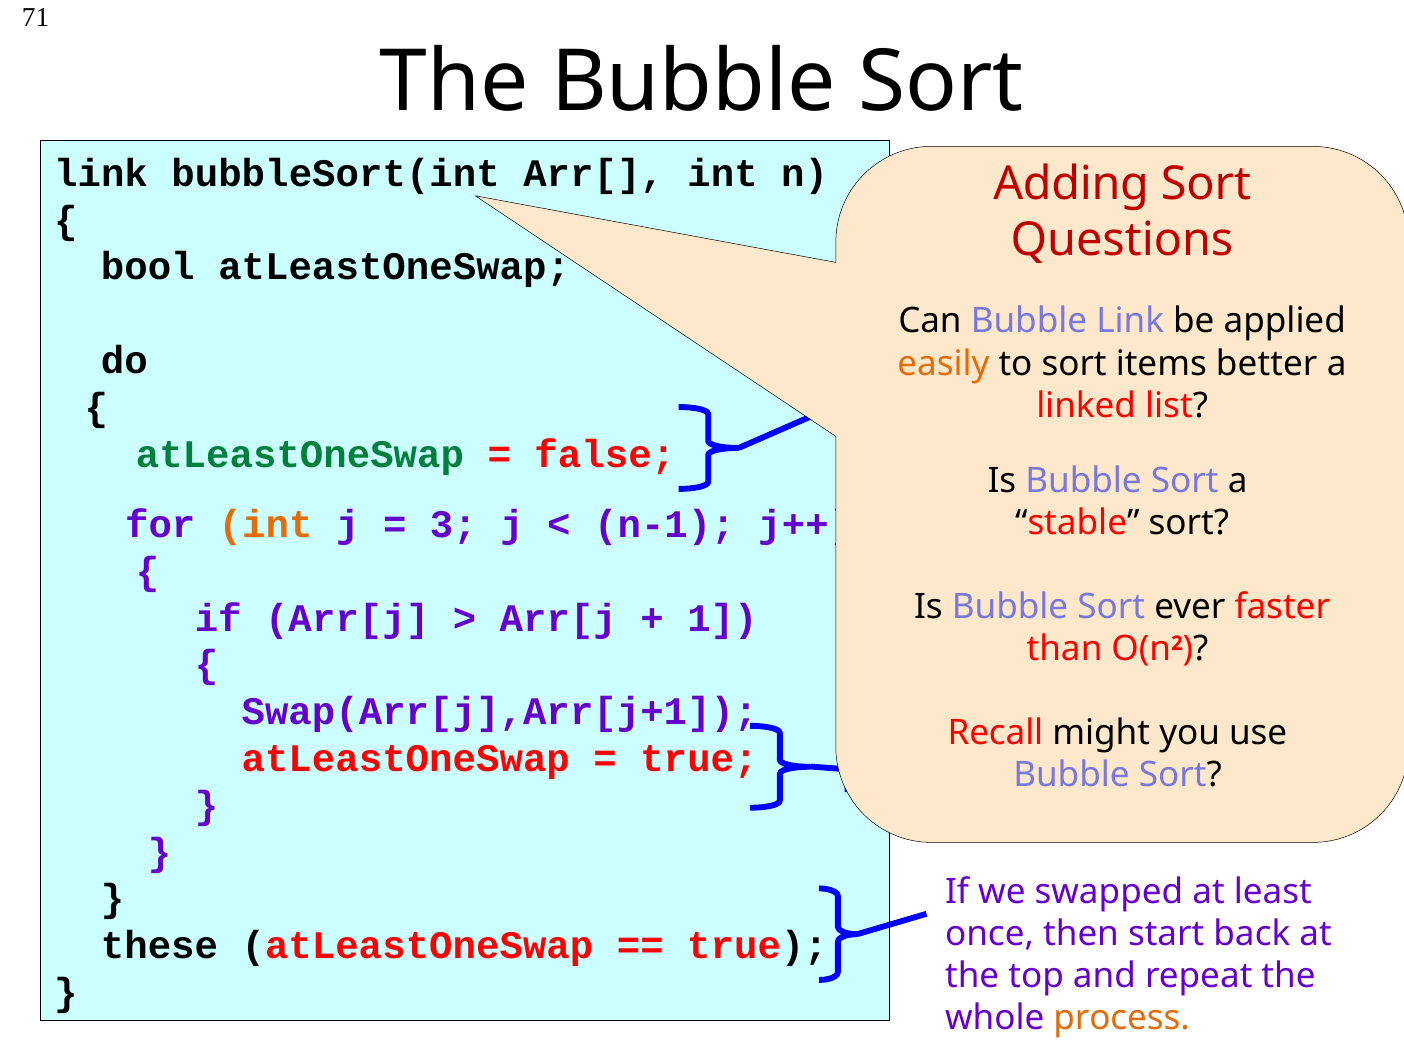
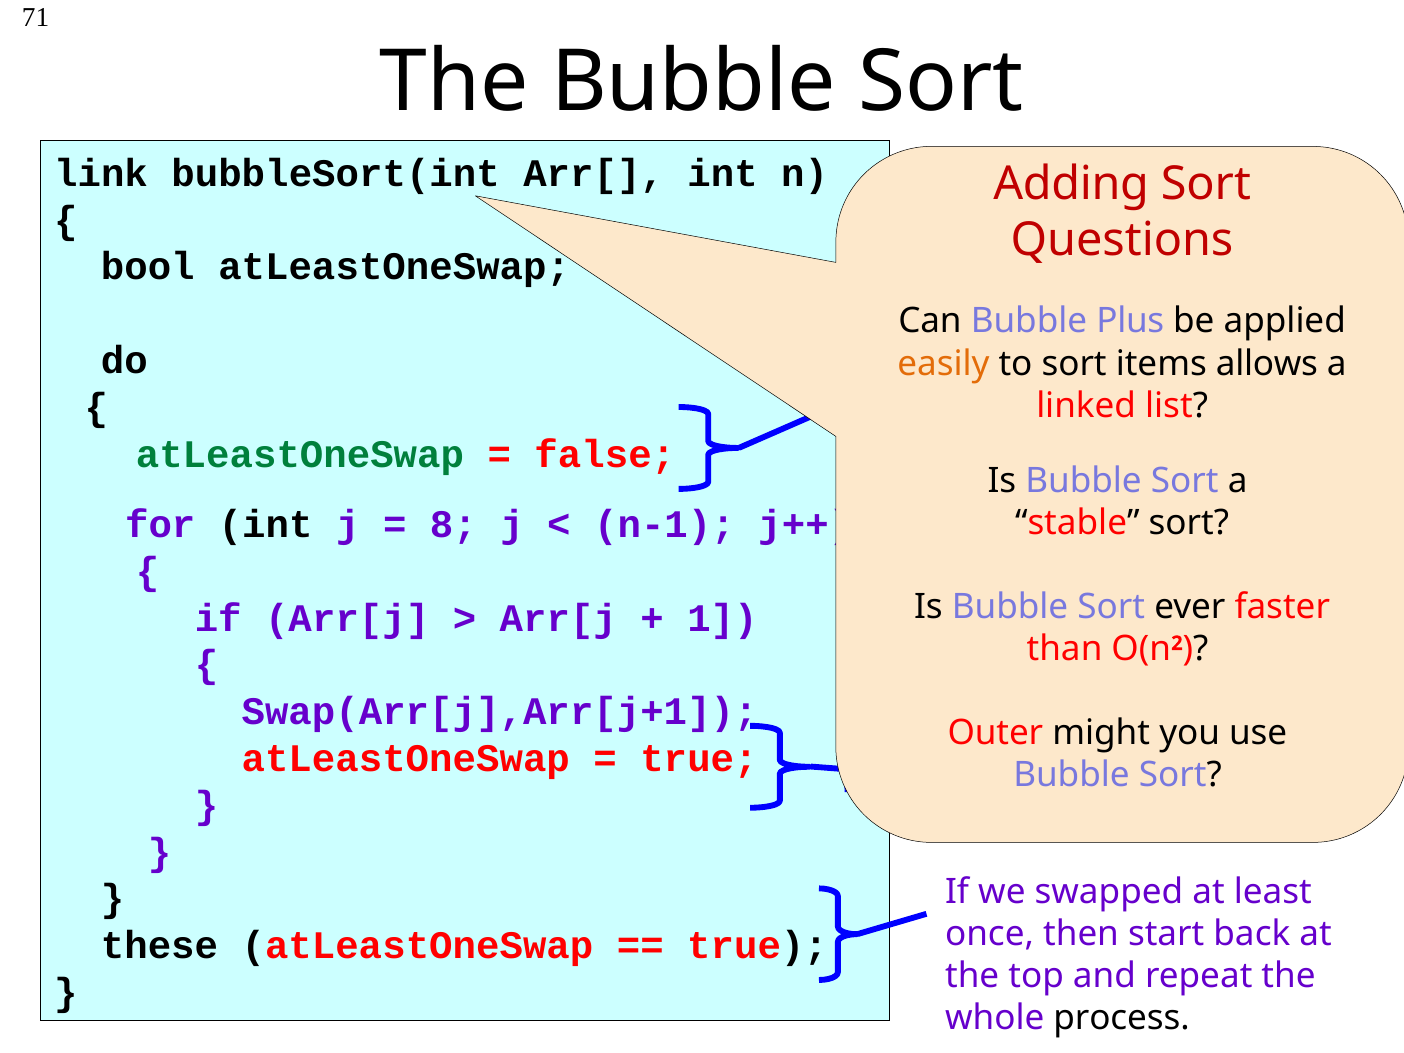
Link: Link -> Plus (1130, 321)
better: better -> allows (1267, 363)
int colour: orange -> black (266, 525)
3: 3 -> 8 (453, 525)
Recall: Recall -> Outer (995, 733)
process colour: orange -> black (1122, 1018)
